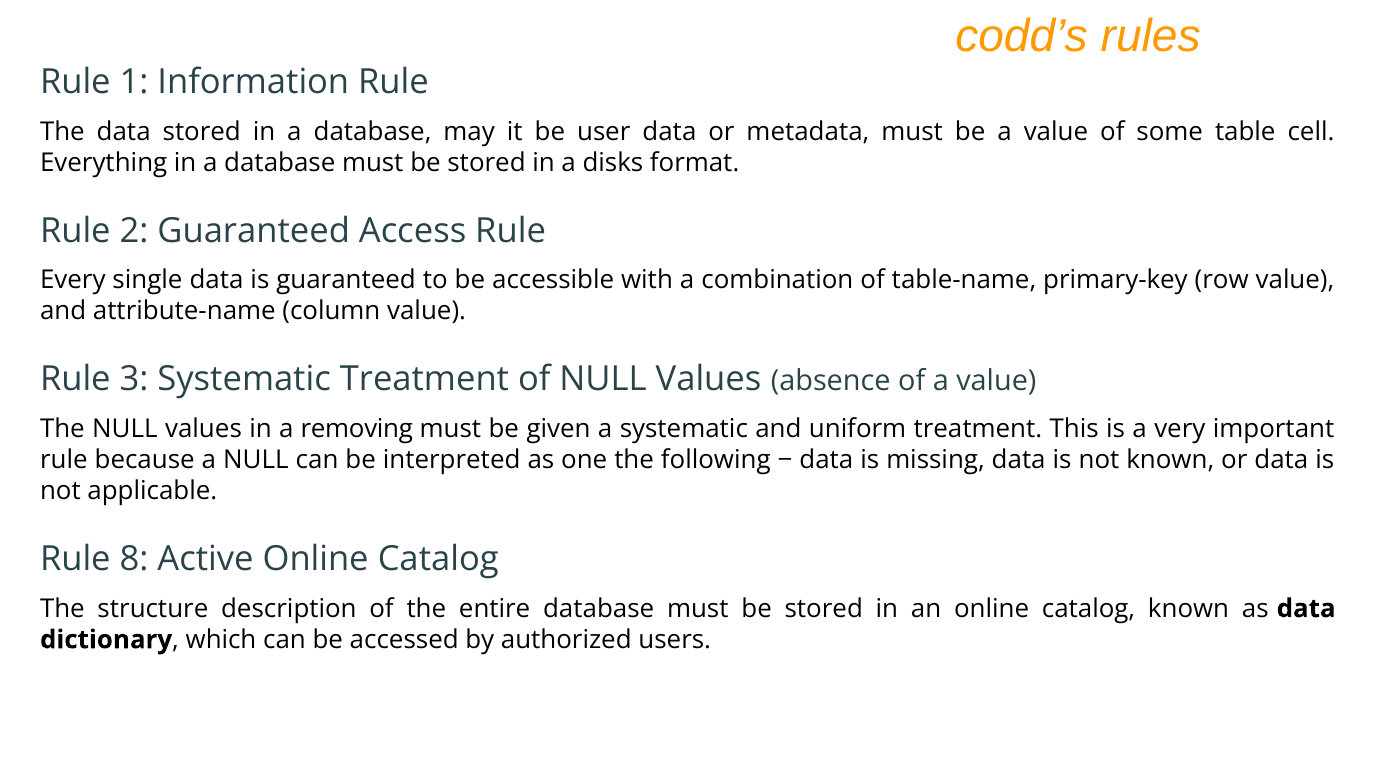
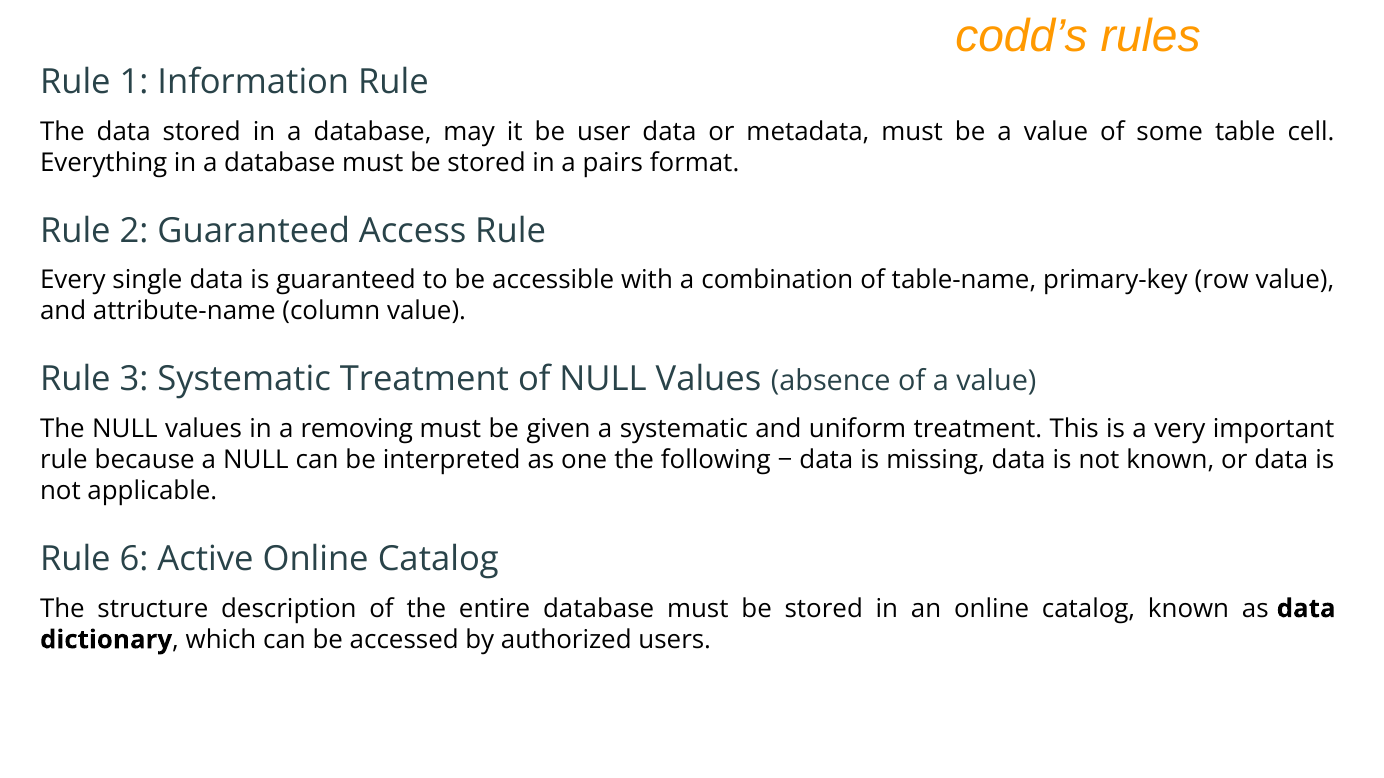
disks: disks -> pairs (613, 163)
8: 8 -> 6 (134, 559)
